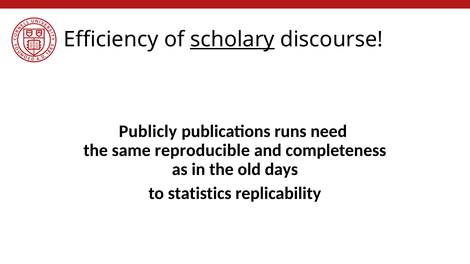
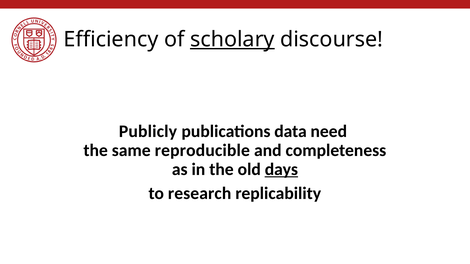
runs: runs -> data (291, 132)
days underline: none -> present (281, 170)
statistics: statistics -> research (200, 194)
